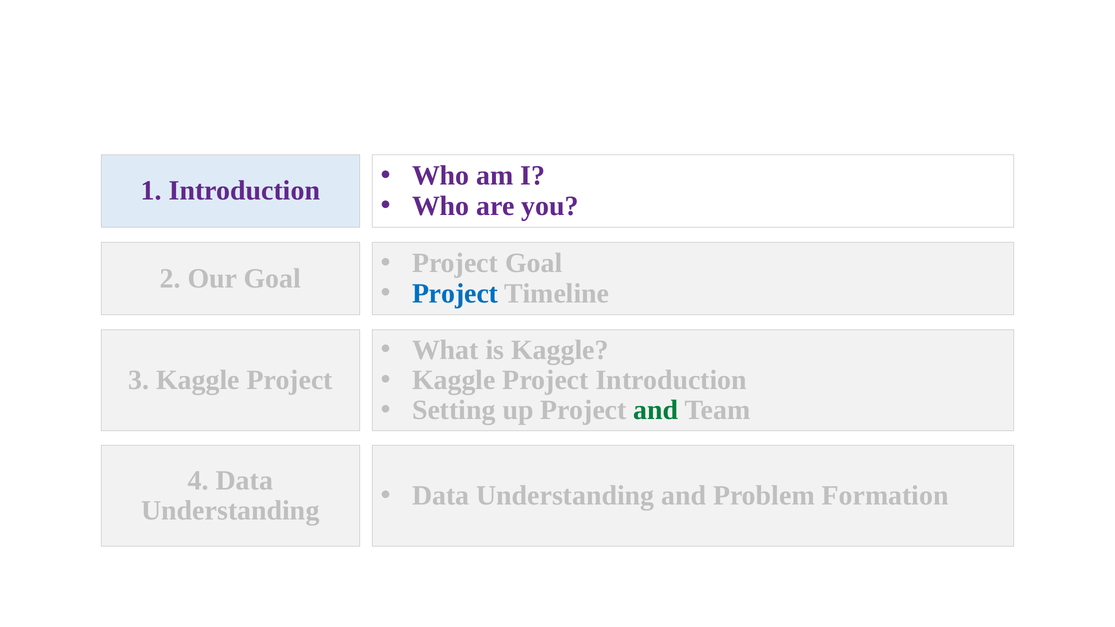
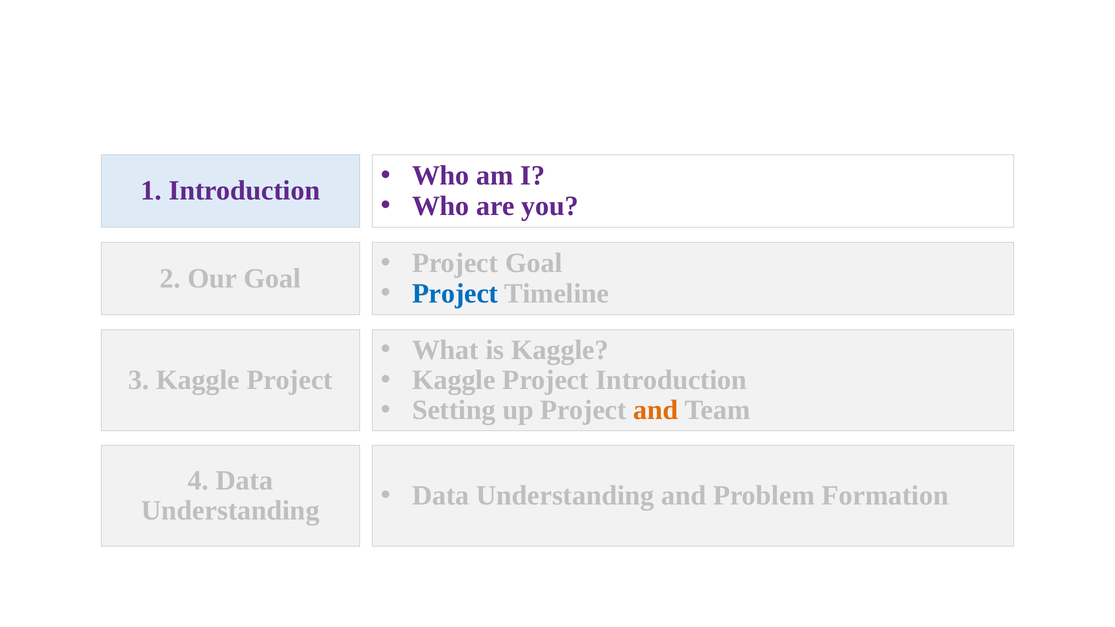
and colour: green -> orange (656, 410)
